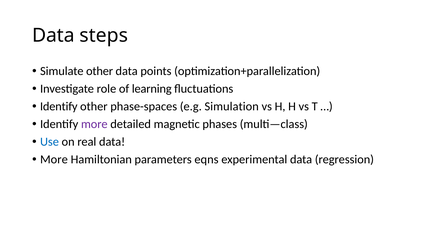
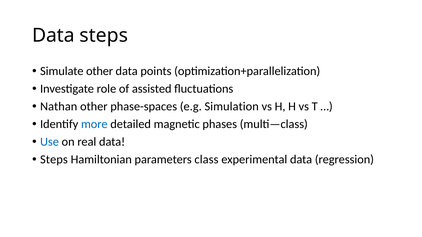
learning: learning -> assisted (152, 89)
Identify: Identify -> Nathan (59, 107)
more colour: purple -> blue (94, 124)
More: More -> Steps (54, 160)
eqns: eqns -> class (206, 160)
